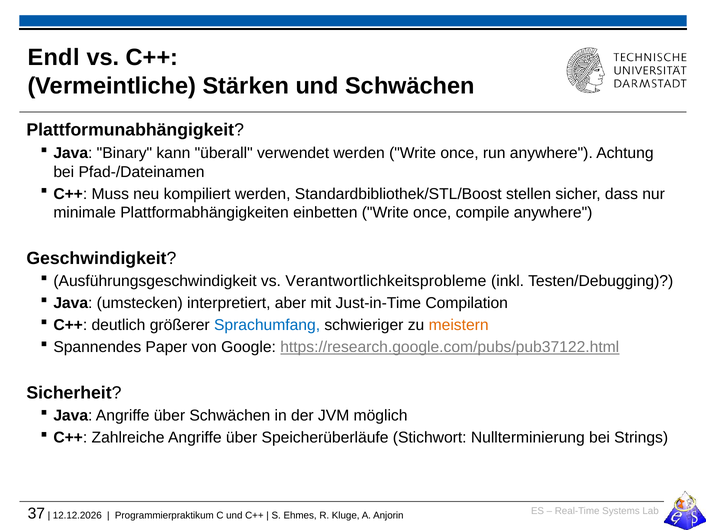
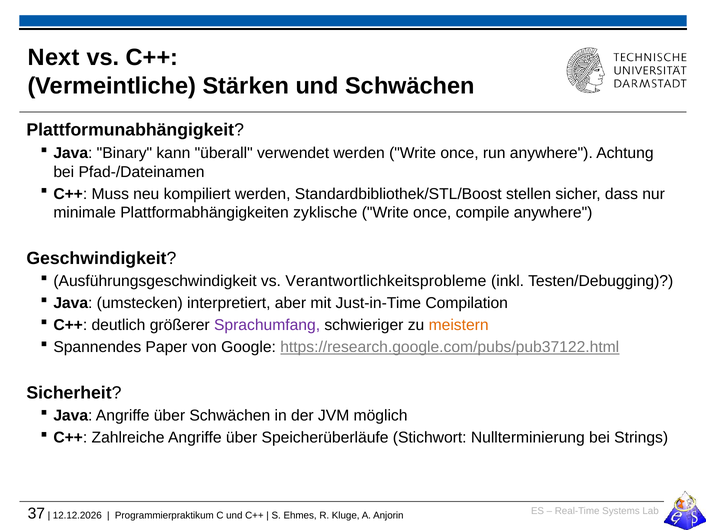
Endl: Endl -> Next (54, 58)
einbetten: einbetten -> zyklische (325, 212)
Sprachumfang colour: blue -> purple (267, 325)
